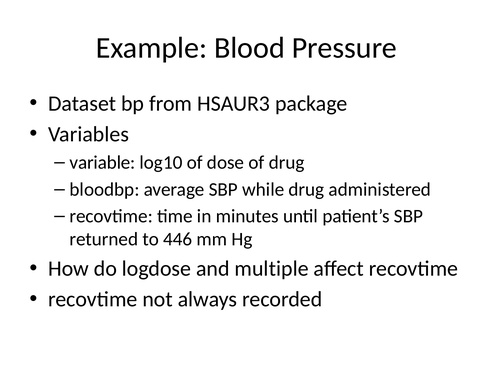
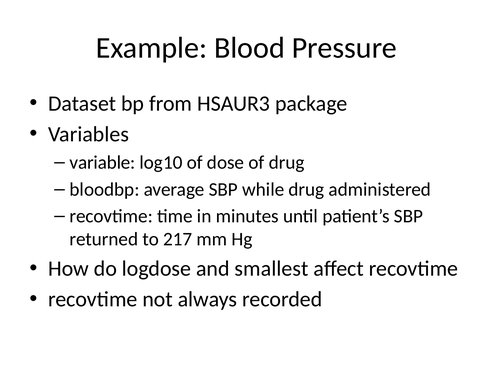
446: 446 -> 217 (178, 239)
multiple: multiple -> smallest (272, 268)
